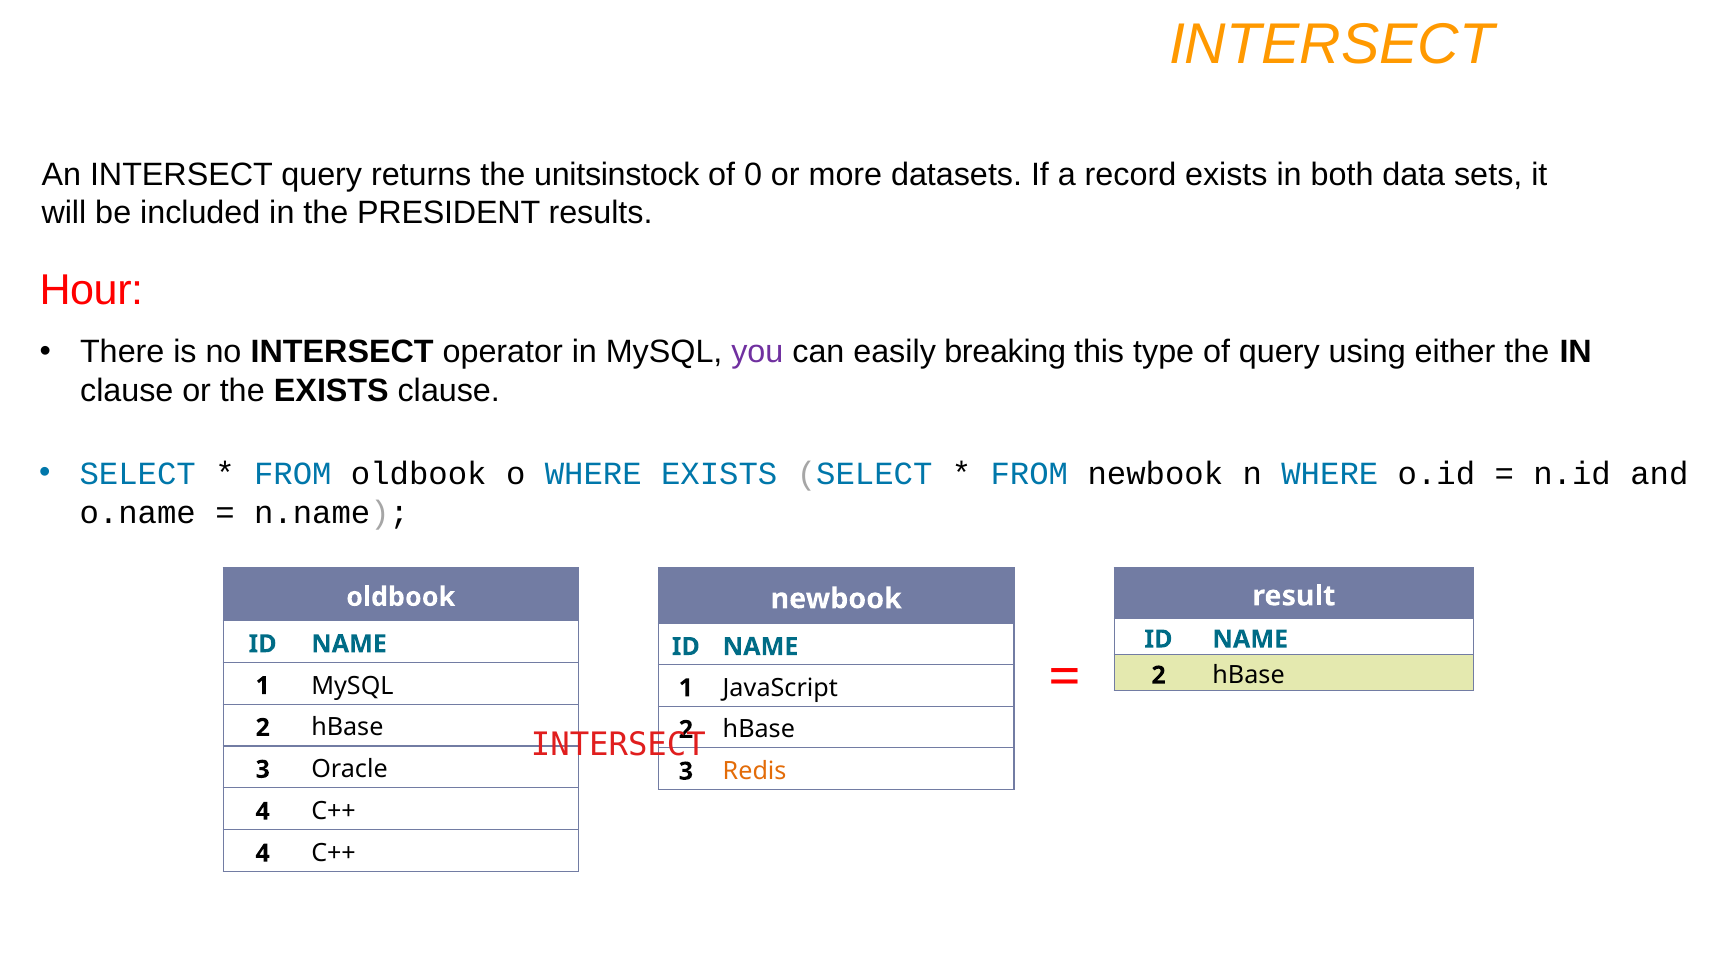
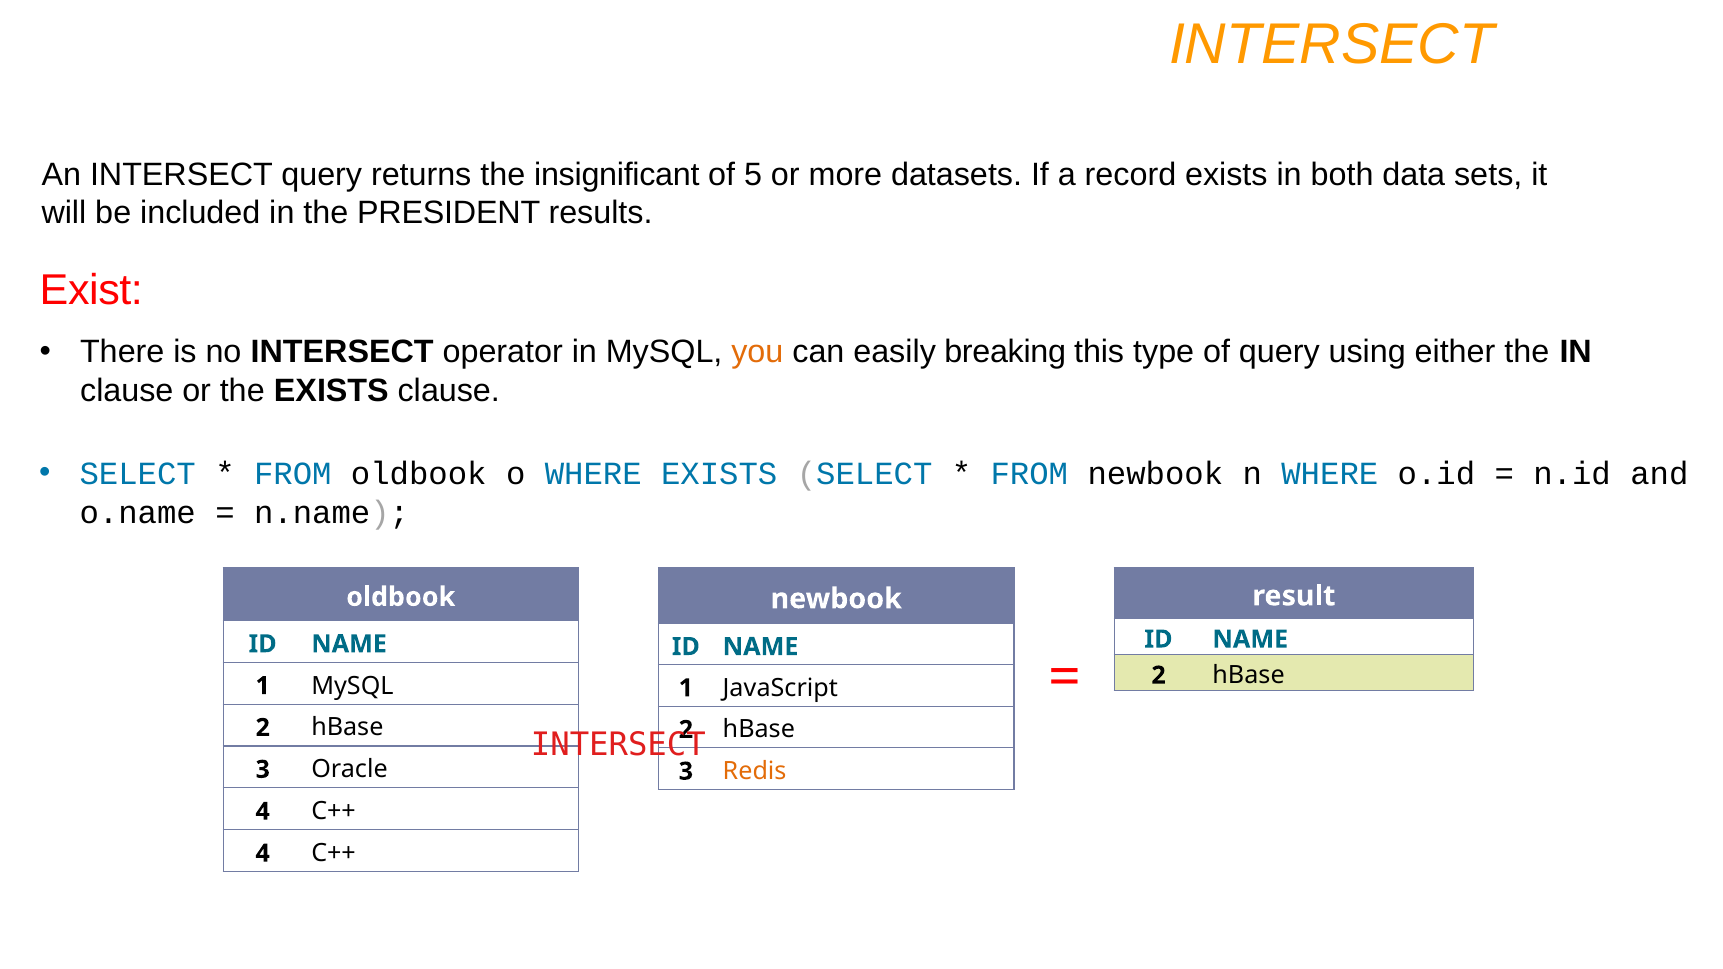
unitsinstock: unitsinstock -> insignificant (617, 175)
0: 0 -> 5 (753, 175)
Hour: Hour -> Exist (91, 291)
you colour: purple -> orange (757, 352)
